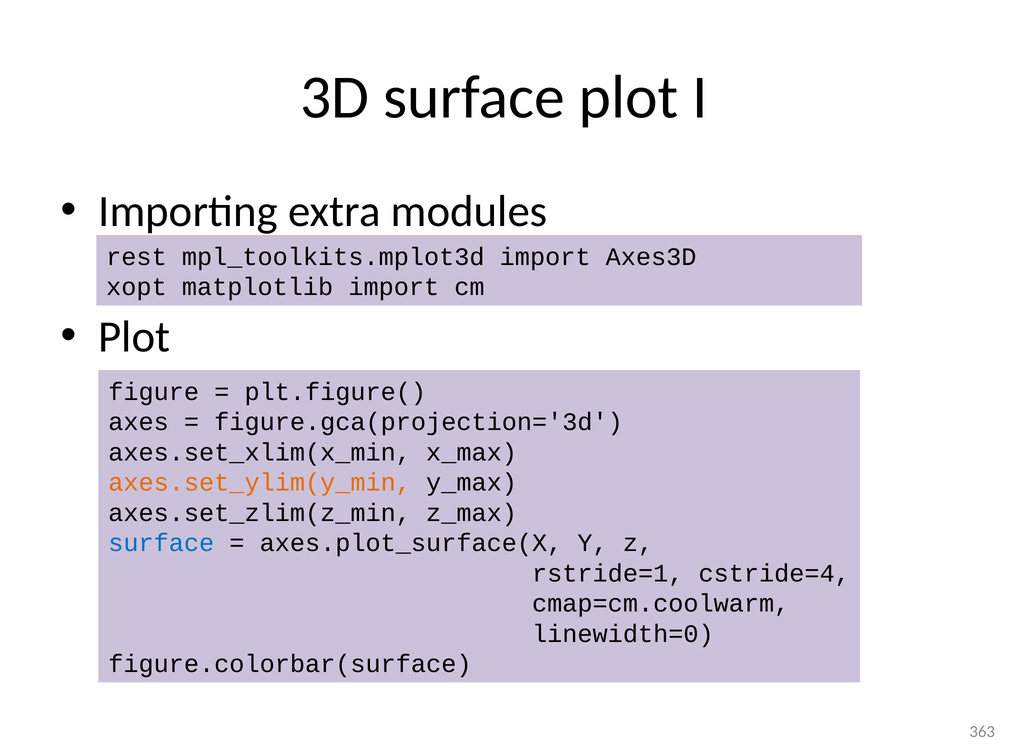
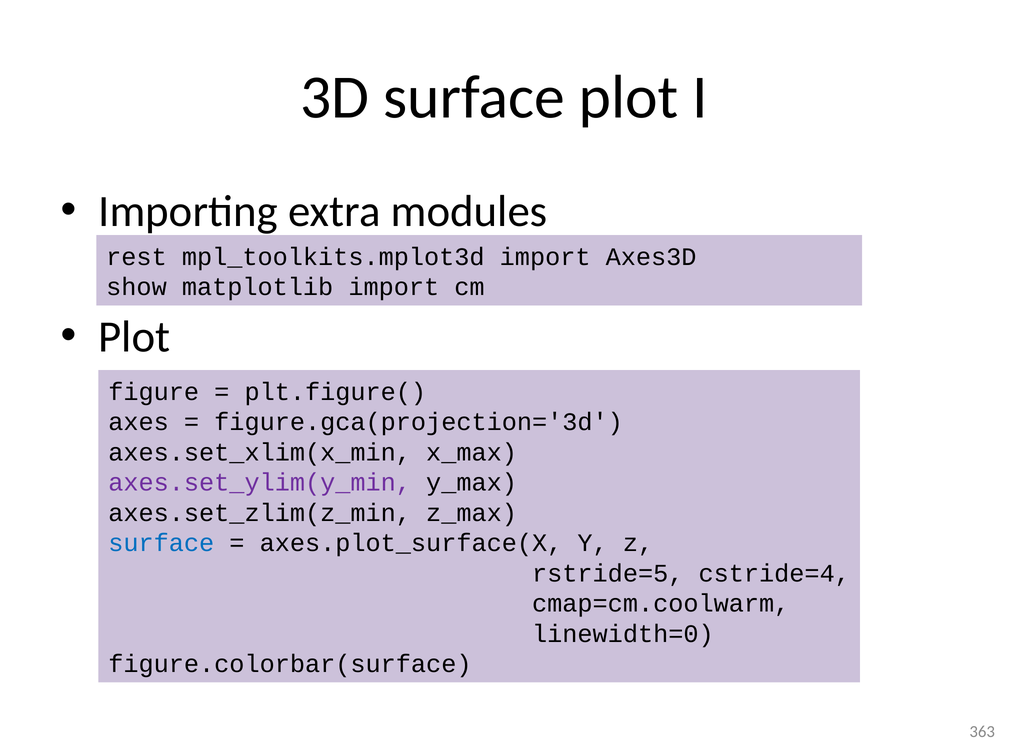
xopt: xopt -> show (136, 287)
axes.set_ylim(y_min colour: orange -> purple (260, 483)
rstride=1: rstride=1 -> rstride=5 (608, 574)
